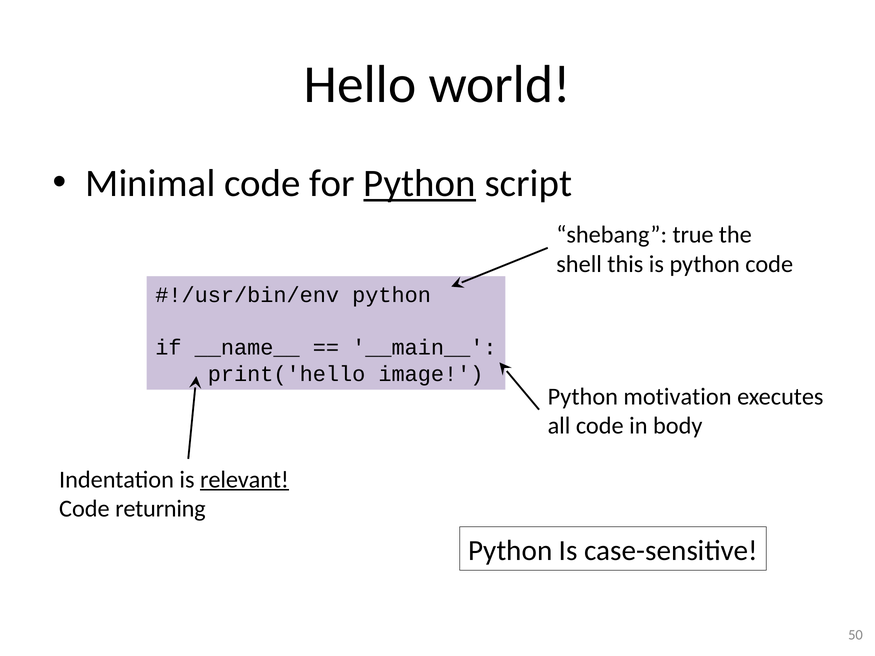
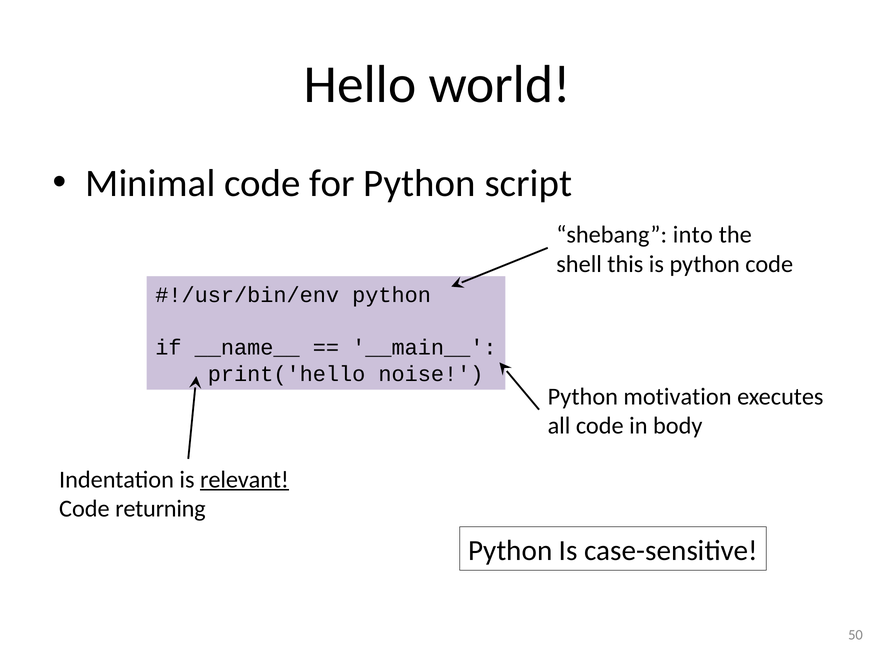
Python underline: present -> none (420, 184)
true: true -> into (693, 235)
image: image -> noise (431, 374)
